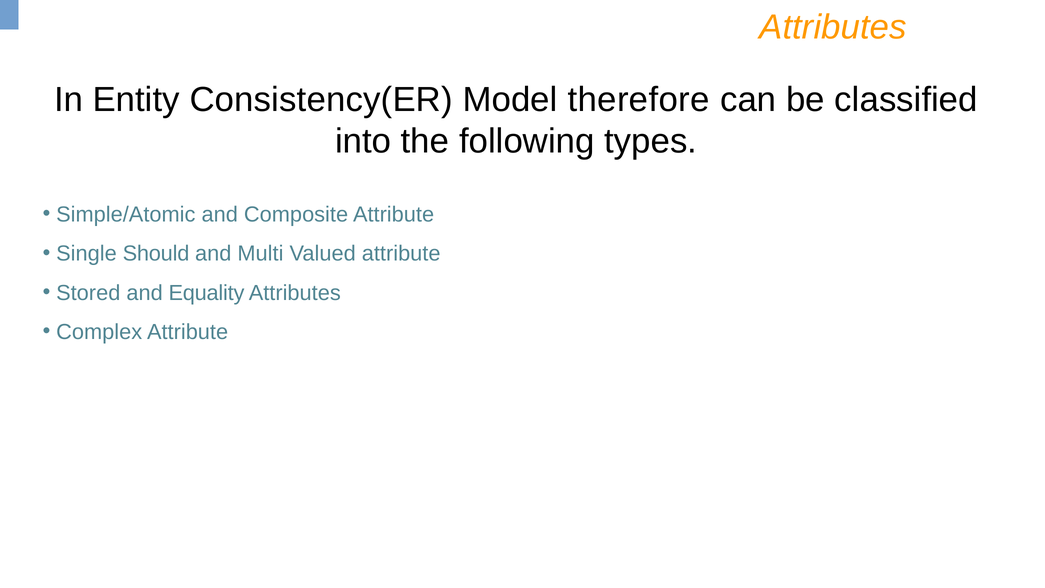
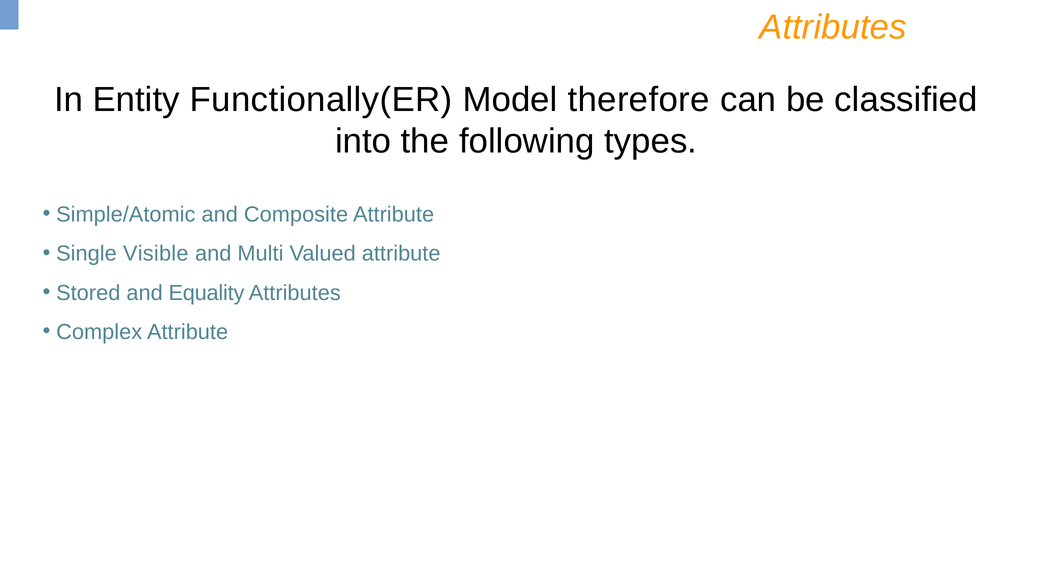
Consistency(ER: Consistency(ER -> Functionally(ER (321, 99)
Should: Should -> Visible (156, 254)
